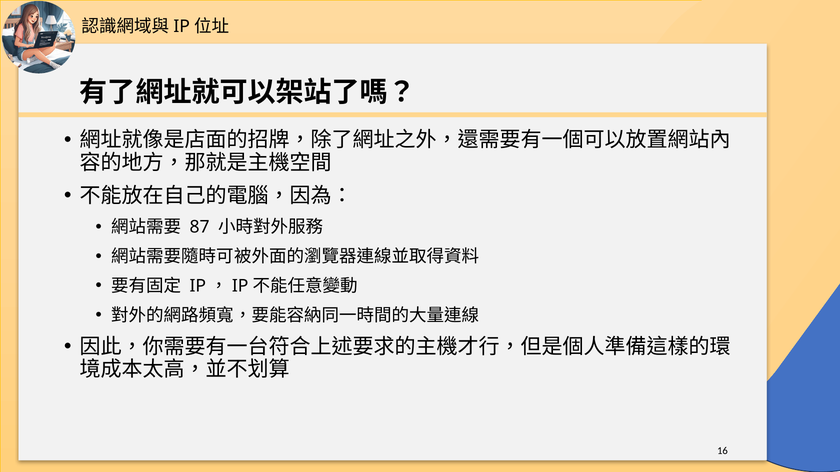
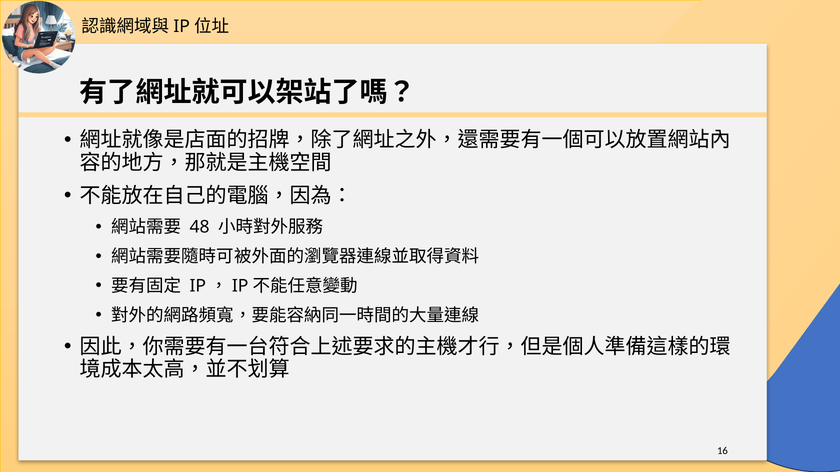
87: 87 -> 48 (200, 227)
